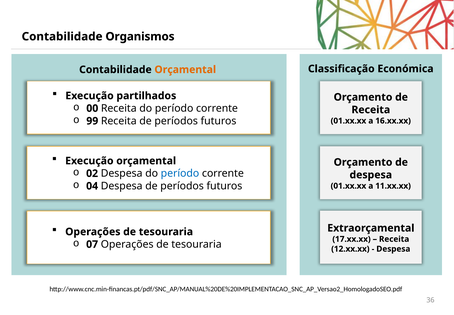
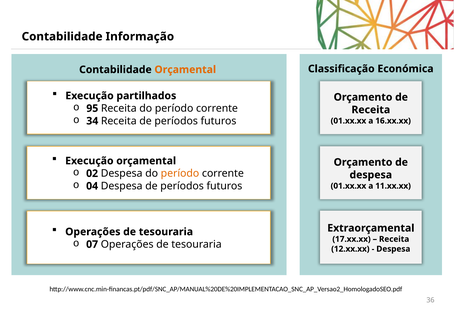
Organismos: Organismos -> Informação (140, 36)
00: 00 -> 95 (92, 108)
99: 99 -> 34 (92, 121)
período colour: blue -> orange (180, 173)
